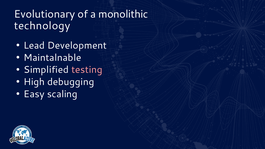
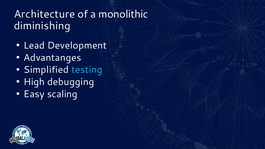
Evolutionary: Evolutionary -> Architecture (44, 14)
technology: technology -> diminishing (42, 26)
Maintalnable: Maintalnable -> Advantanges (52, 58)
testing colour: pink -> light blue (87, 70)
